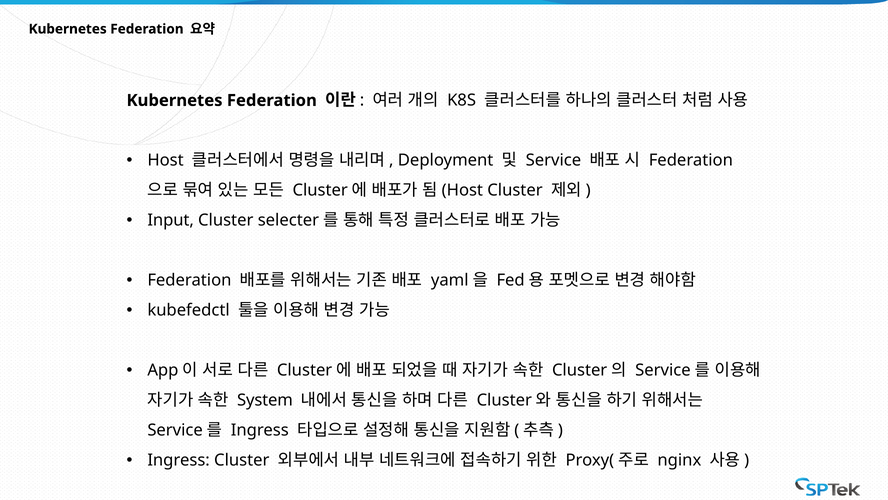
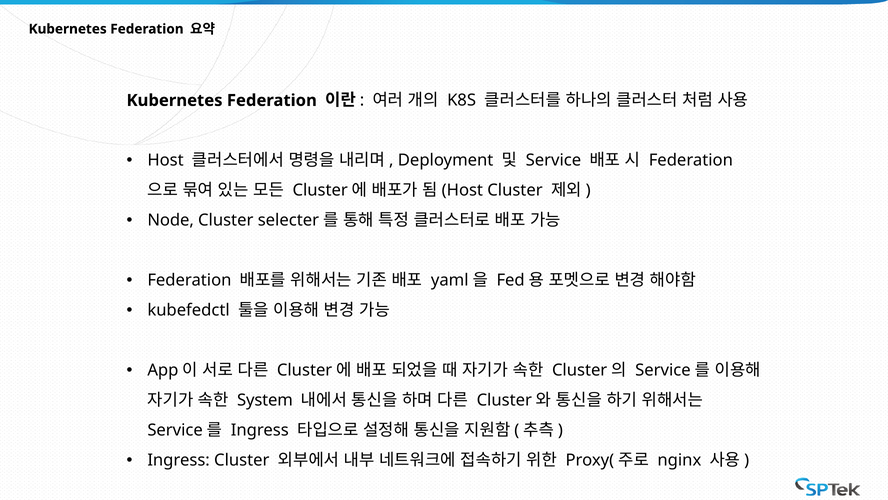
Input: Input -> Node (171, 220)
